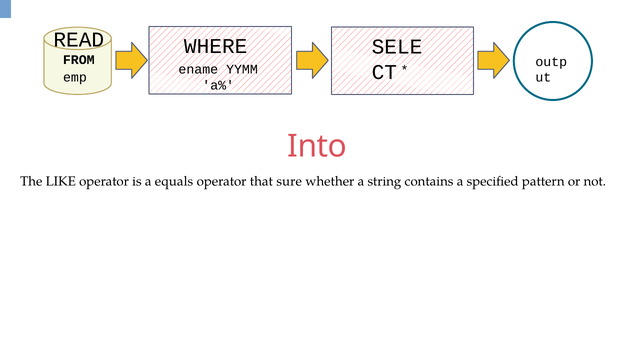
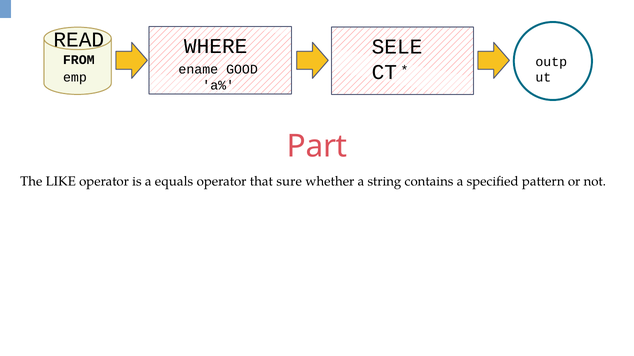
YYMM: YYMM -> GOOD (242, 70)
Into: Into -> Part (317, 146)
